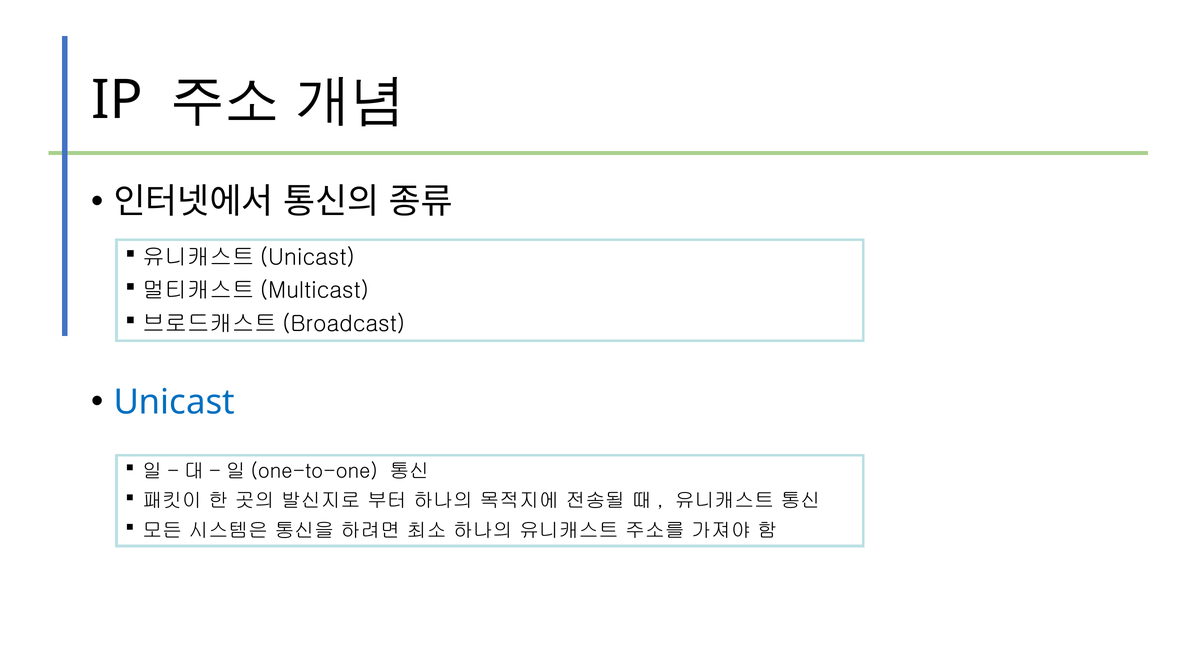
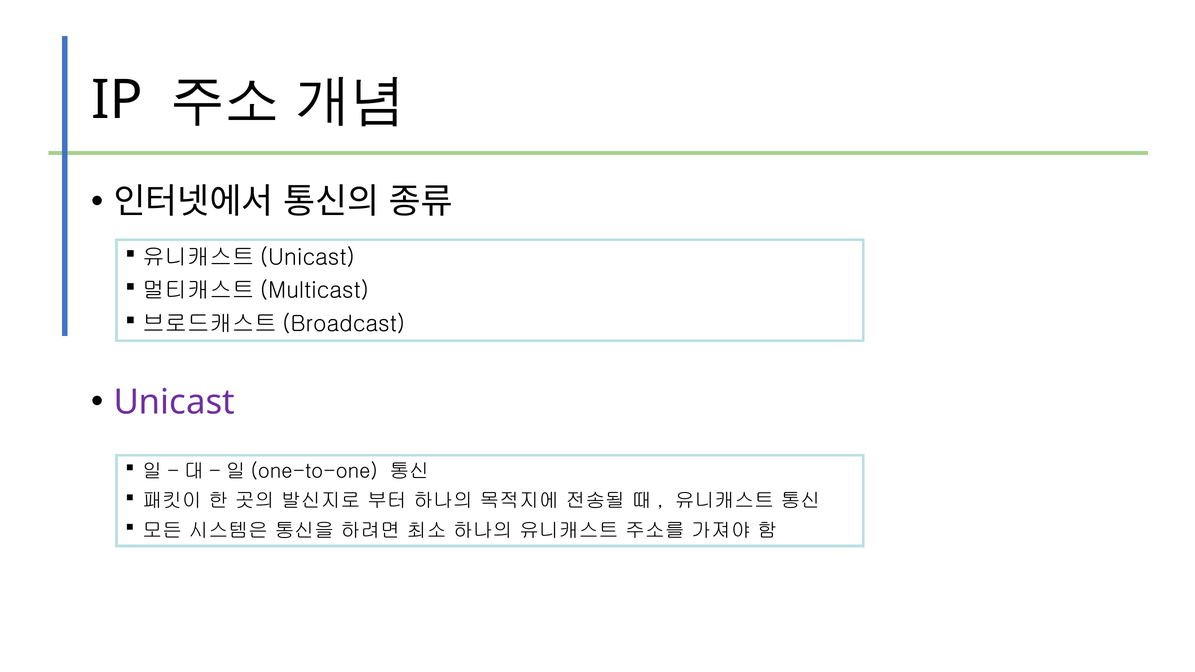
Unicast colour: blue -> purple (174, 402)
